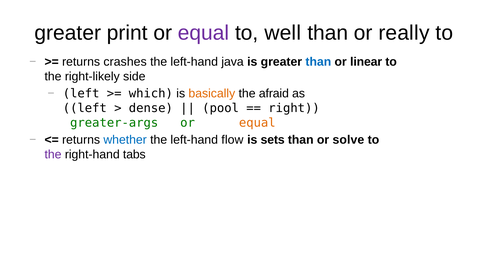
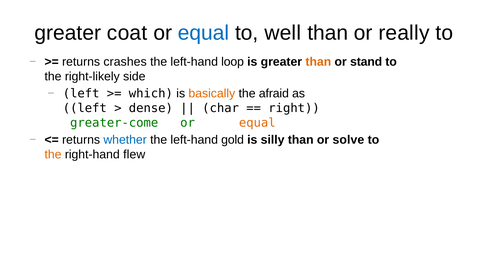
print: print -> coat (127, 33)
equal colour: purple -> blue (204, 33)
java: java -> loop (233, 62)
than colour: blue -> orange (318, 62)
linear: linear -> stand (366, 62)
pool: pool -> char (221, 108)
greater-args: greater-args -> greater-come (114, 123)
flow: flow -> gold (233, 140)
sets: sets -> silly (273, 140)
the colour: purple -> orange (53, 155)
tabs: tabs -> flew (134, 155)
